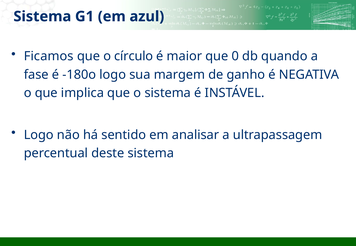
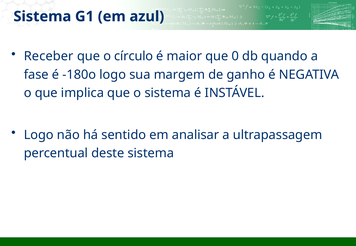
Ficamos: Ficamos -> Receber (49, 56)
